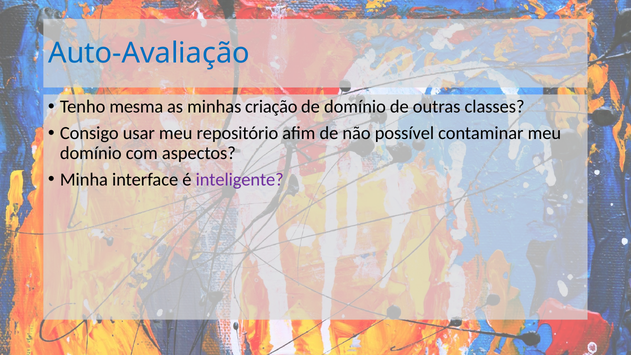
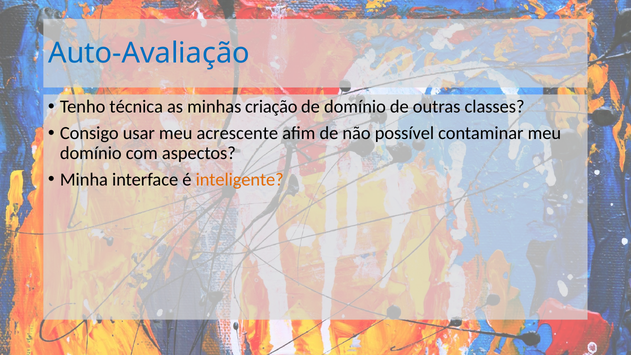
mesma: mesma -> técnica (136, 107)
repositório: repositório -> acrescente (237, 133)
inteligente colour: purple -> orange (240, 179)
